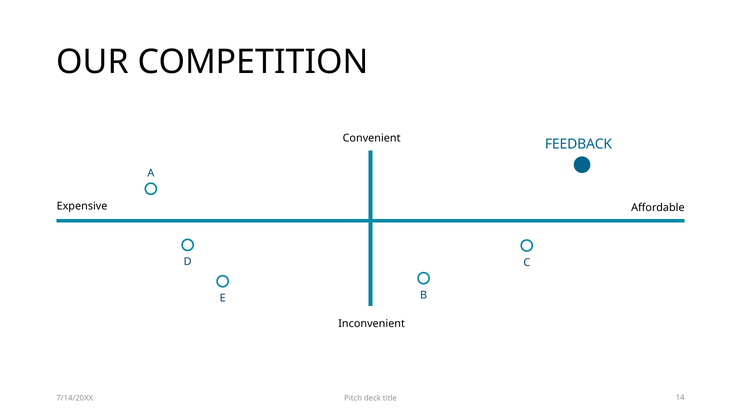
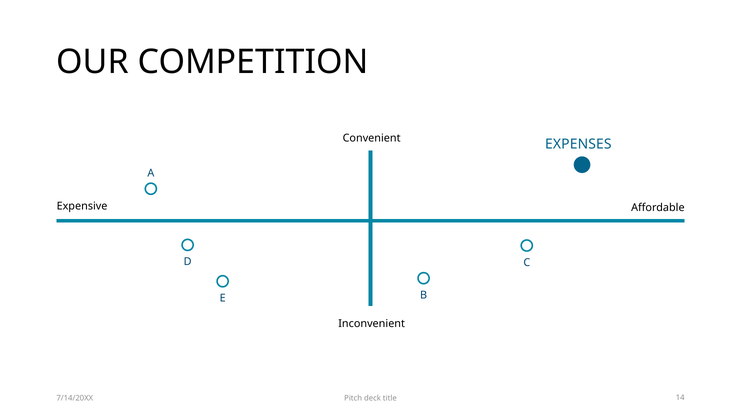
FEEDBACK: FEEDBACK -> EXPENSES (578, 144)
